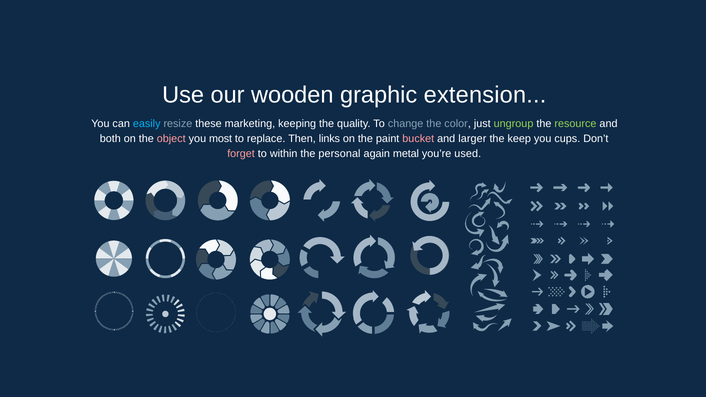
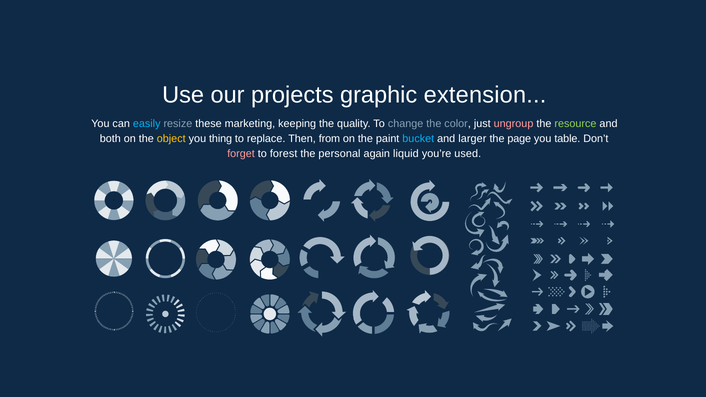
wooden: wooden -> projects (292, 95)
ungroup colour: light green -> pink (514, 124)
object colour: pink -> yellow (171, 139)
most: most -> thing (221, 139)
links: links -> from (329, 139)
bucket colour: pink -> light blue (418, 139)
keep: keep -> page (519, 139)
cups: cups -> table (567, 139)
within: within -> forest (284, 154)
metal: metal -> liquid (406, 154)
